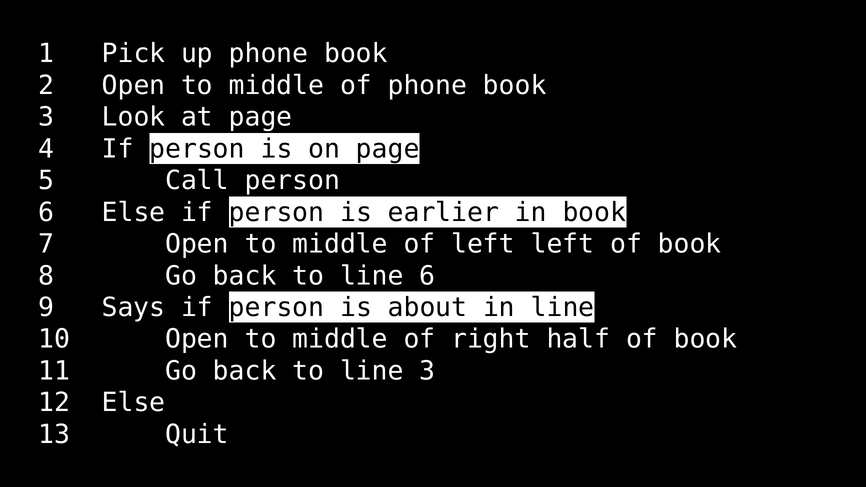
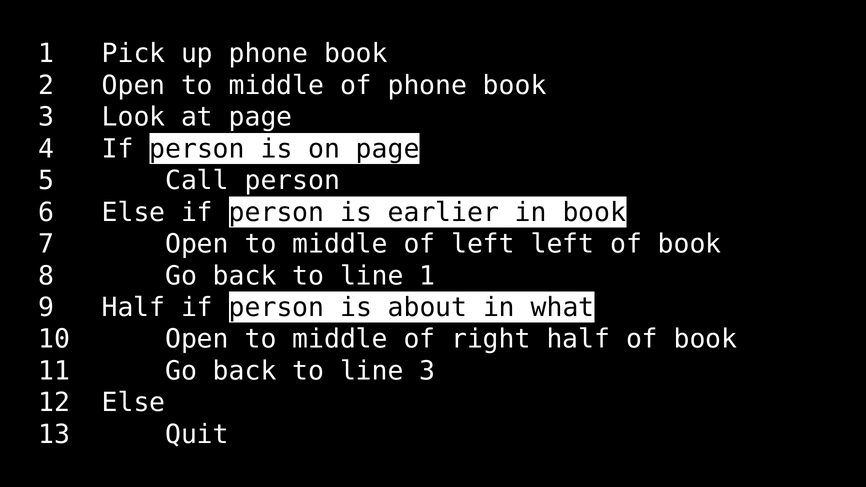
line 6: 6 -> 1 (427, 276)
9 Says: Says -> Half (133, 308)
in line: line -> what (563, 308)
